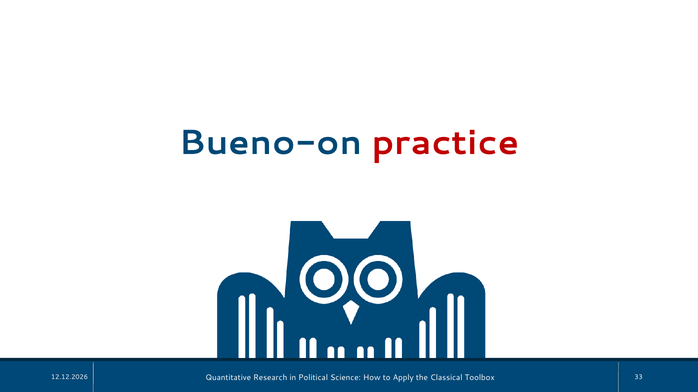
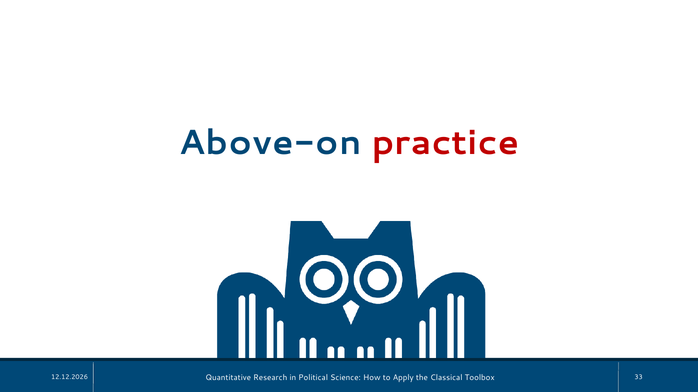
Bueno-on: Bueno-on -> Above-on (270, 143)
